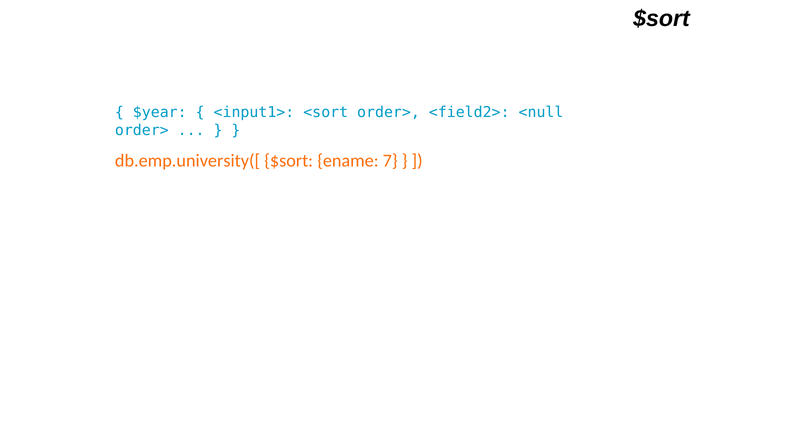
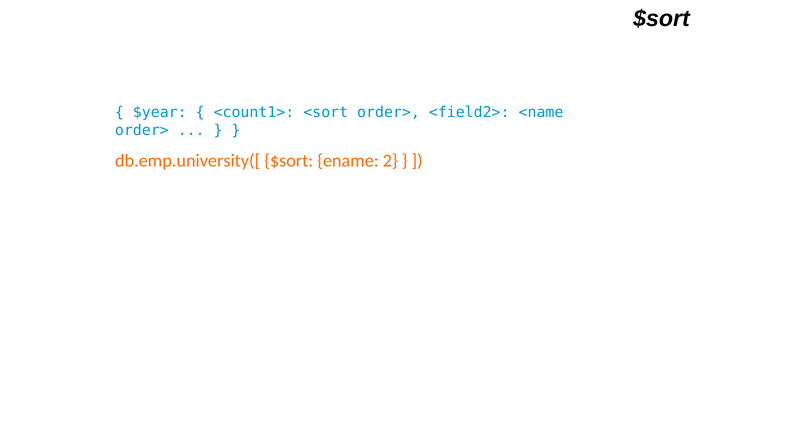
<input1>: <input1> -> <count1> (254, 112)
<null: <null -> <name (541, 112)
7: 7 -> 2 (390, 161)
